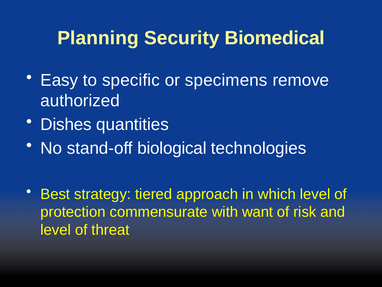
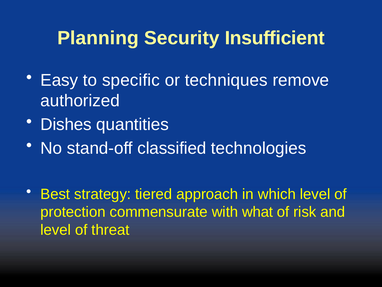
Biomedical: Biomedical -> Insufficient (275, 38)
specimens: specimens -> techniques (226, 80)
biological: biological -> classified (172, 148)
want: want -> what (258, 212)
